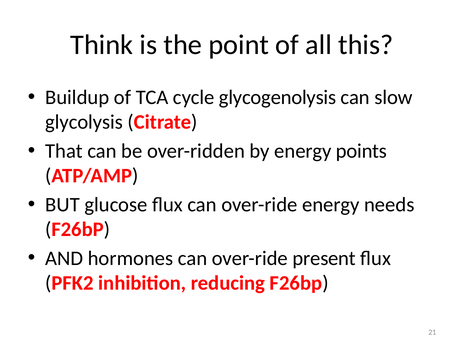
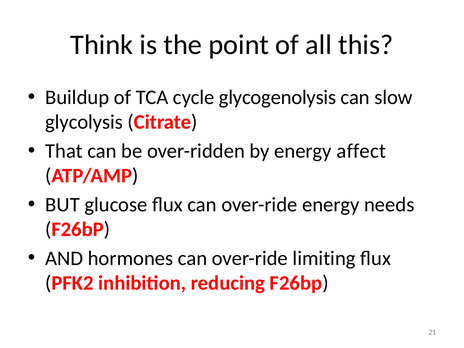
points: points -> affect (361, 151)
present: present -> limiting (324, 258)
